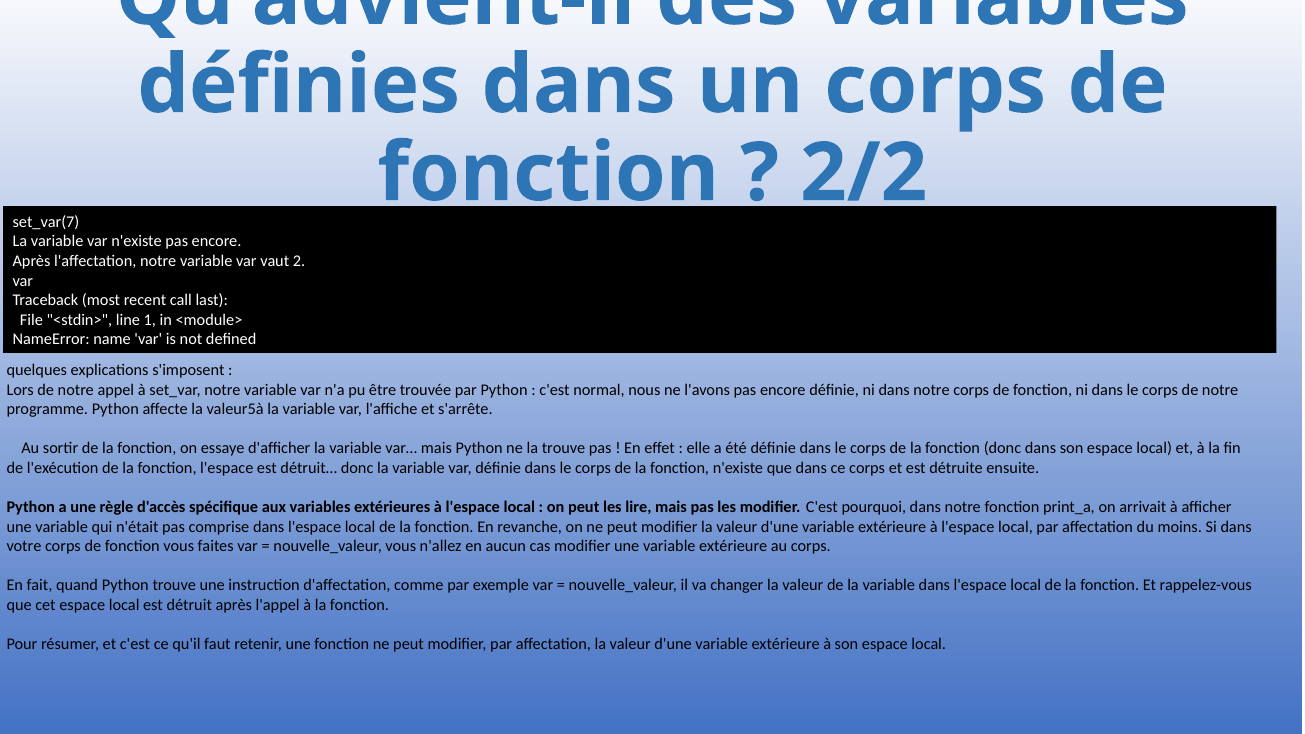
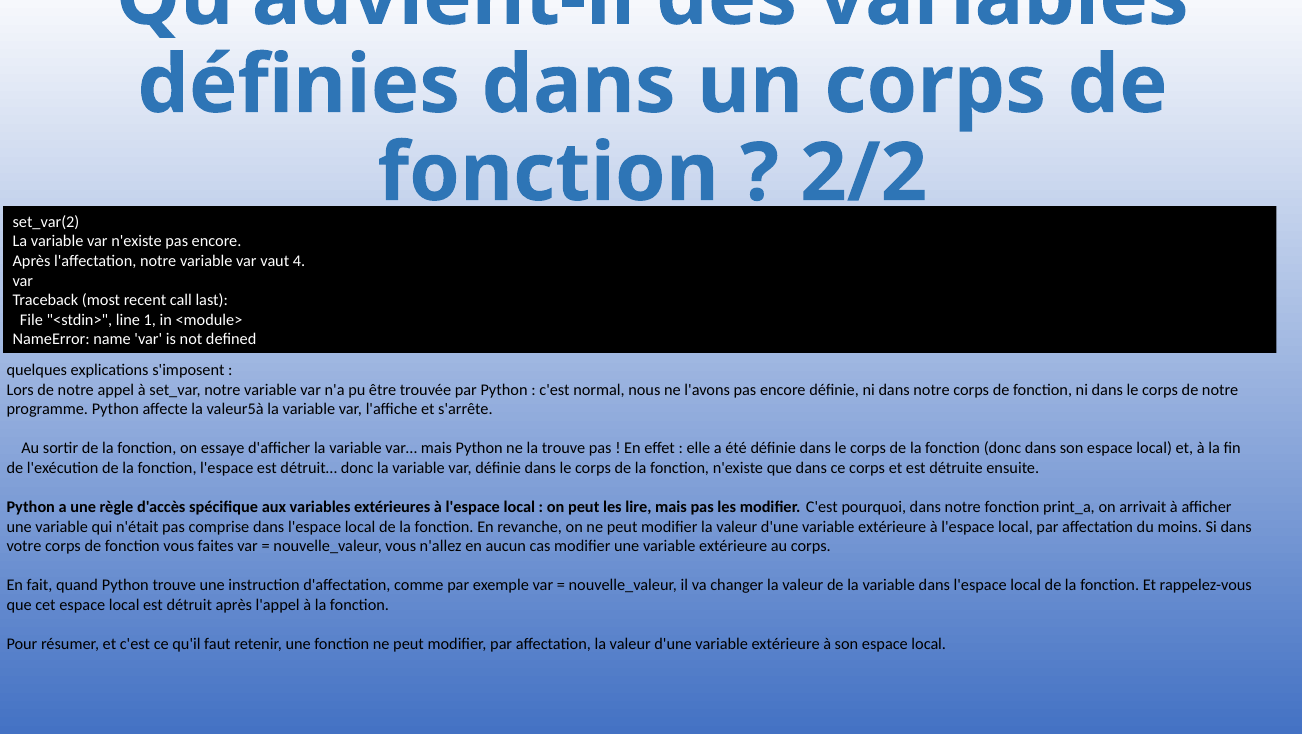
set_var(7: set_var(7 -> set_var(2 (46, 222)
2: 2 -> 4 (299, 261)
